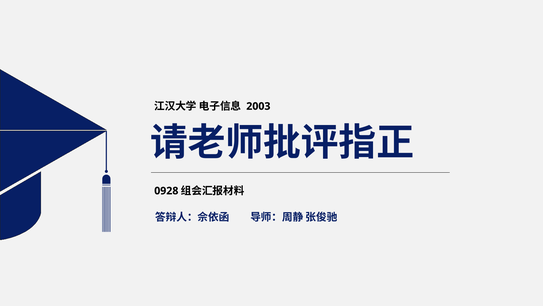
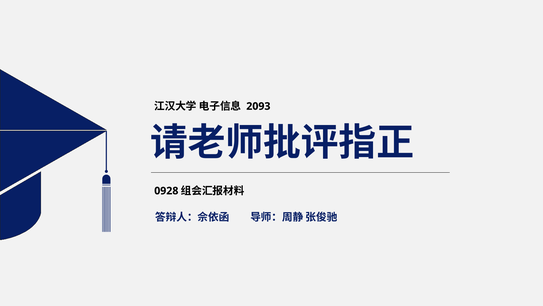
2003: 2003 -> 2093 (258, 106)
